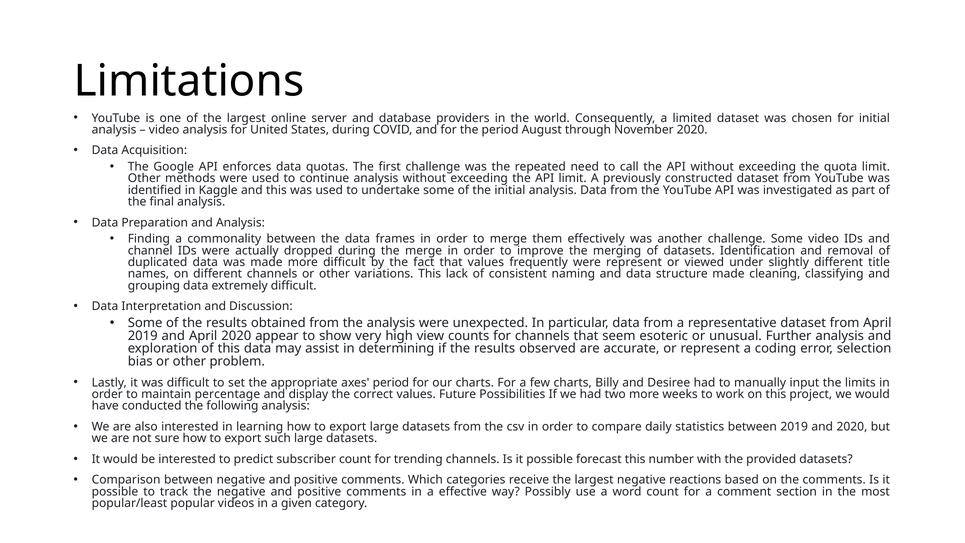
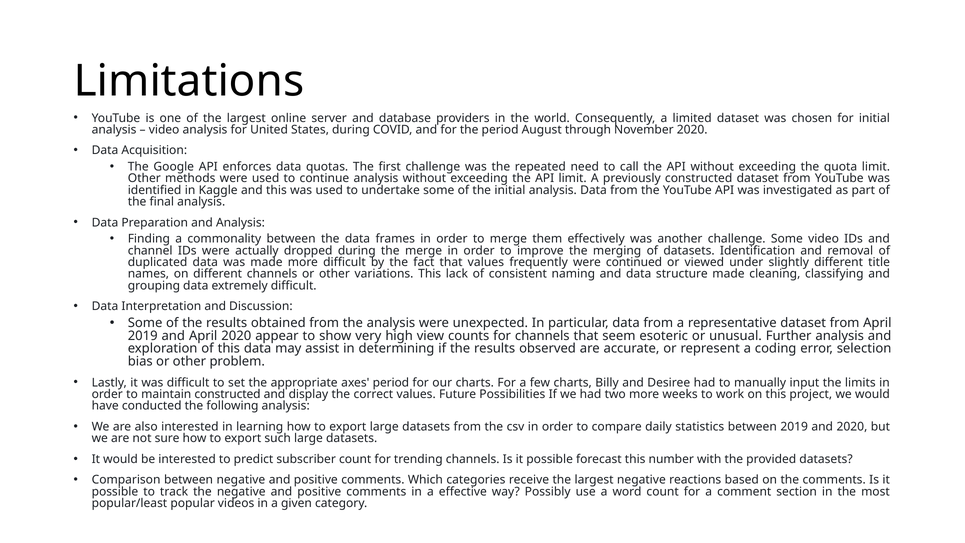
were represent: represent -> continued (634, 262)
maintain percentage: percentage -> constructed (228, 394)
